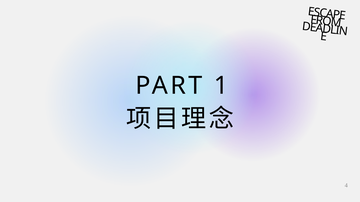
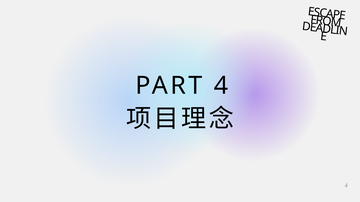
PART 1: 1 -> 4 (221, 86)
